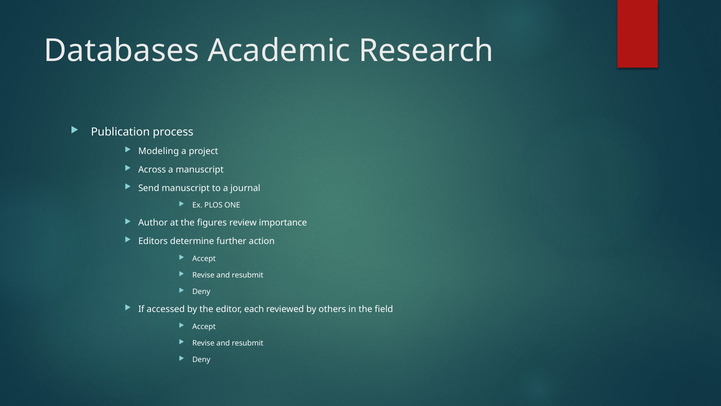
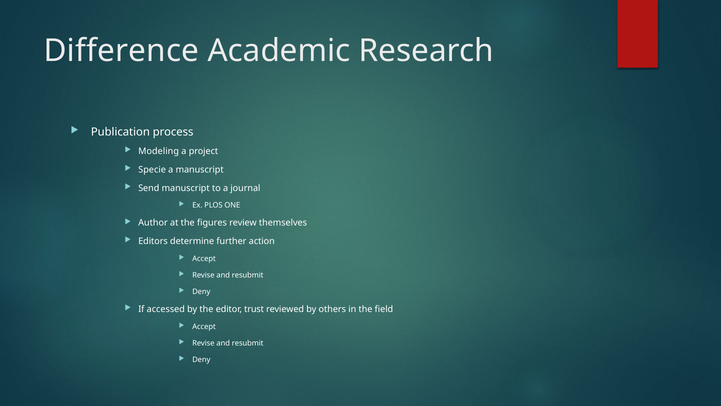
Databases: Databases -> Difference (121, 51)
Across: Across -> Specie (152, 170)
importance: importance -> themselves (283, 223)
each: each -> trust (254, 309)
